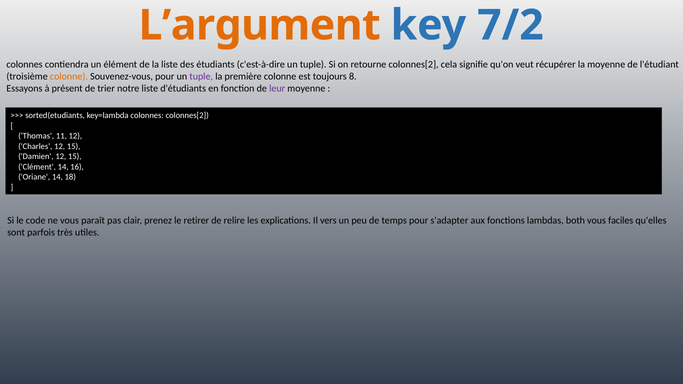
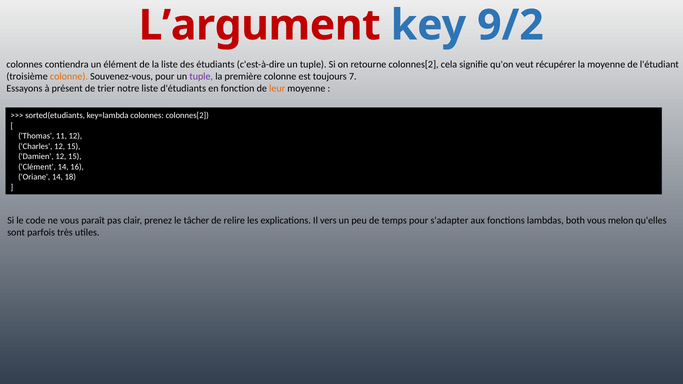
L’argument colour: orange -> red (260, 25)
7/2: 7/2 -> 9/2 (510, 25)
8: 8 -> 7 (353, 77)
leur colour: purple -> orange (277, 89)
retirer: retirer -> tâcher (196, 220)
faciles: faciles -> melon (621, 220)
